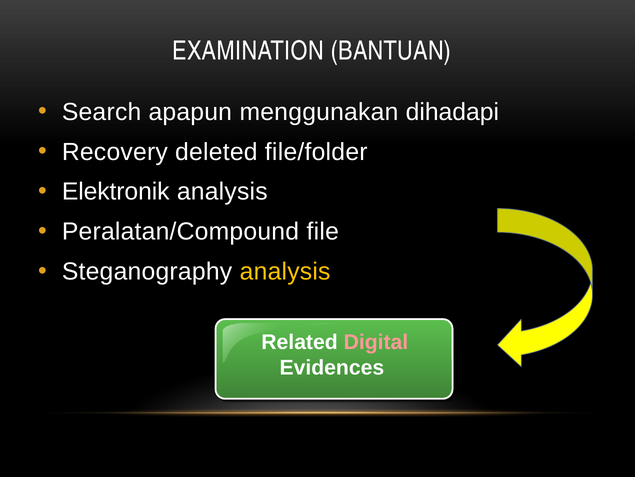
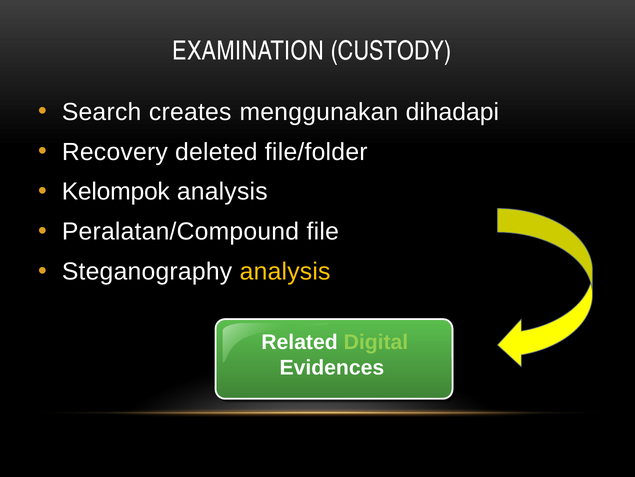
BANTUAN: BANTUAN -> CUSTODY (391, 51)
apapun: apapun -> creates (190, 112)
Elektronik: Elektronik -> Kelompok (116, 192)
Digital colour: pink -> light green (376, 342)
